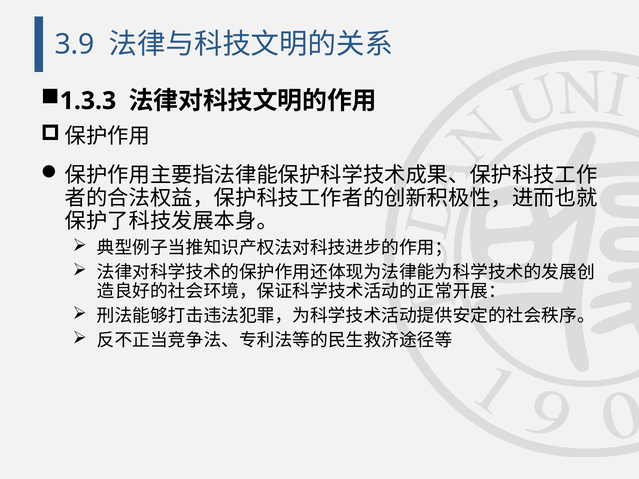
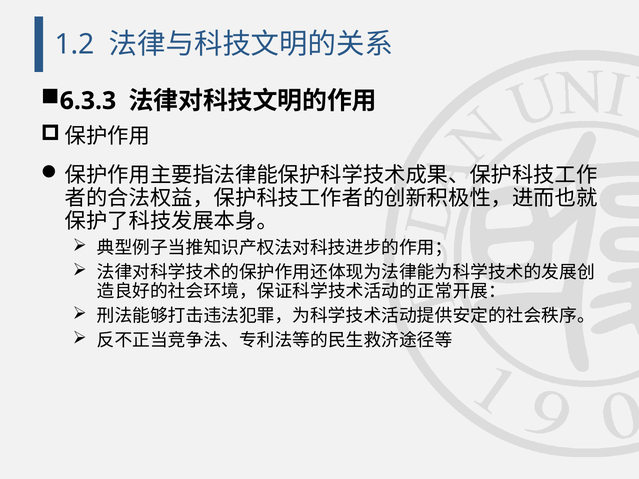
3.9: 3.9 -> 1.2 (75, 44)
1.3.3: 1.3.3 -> 6.3.3 (88, 101)
